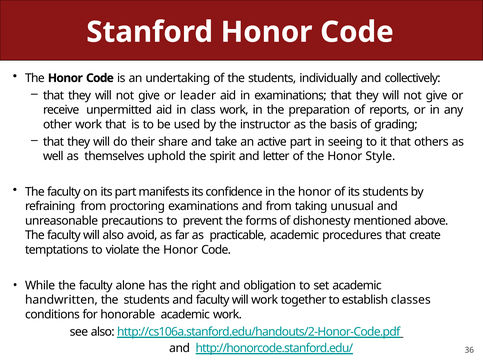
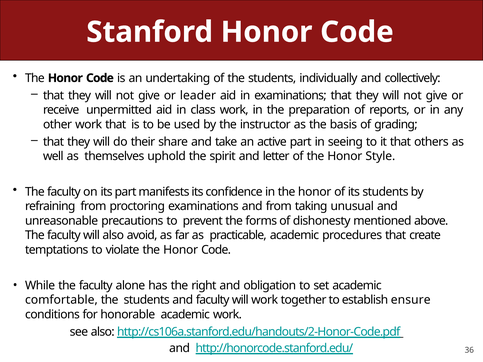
handwritten: handwritten -> comfortable (61, 300)
classes: classes -> ensure (411, 300)
